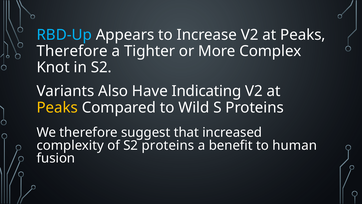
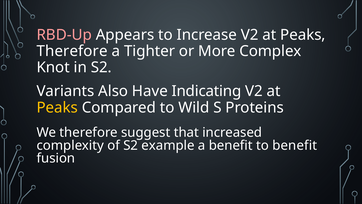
RBD-Up colour: light blue -> pink (64, 35)
S2 proteins: proteins -> example (168, 145)
to human: human -> benefit (295, 145)
